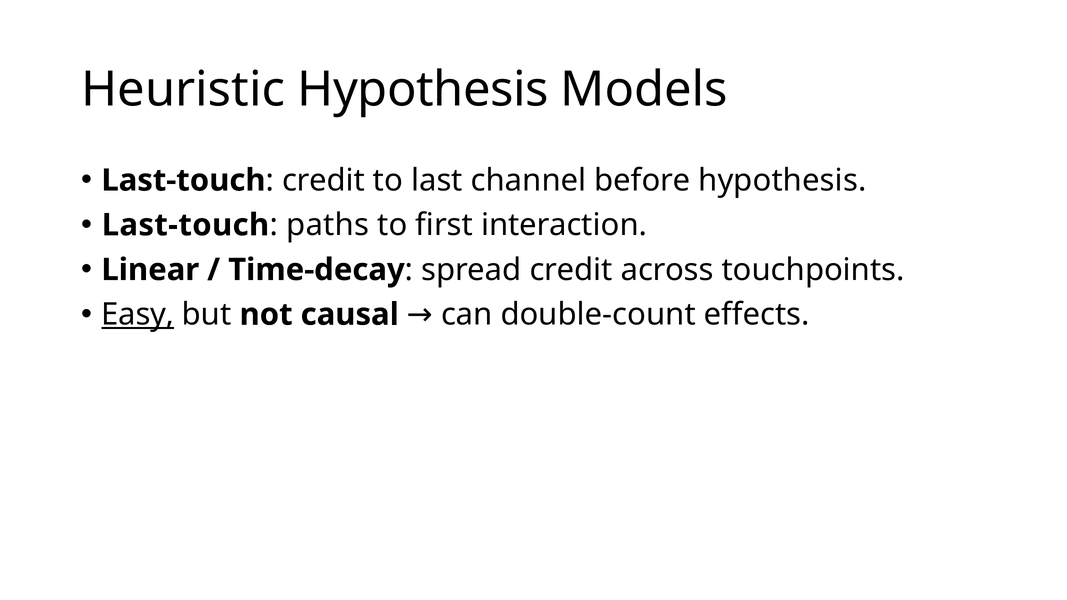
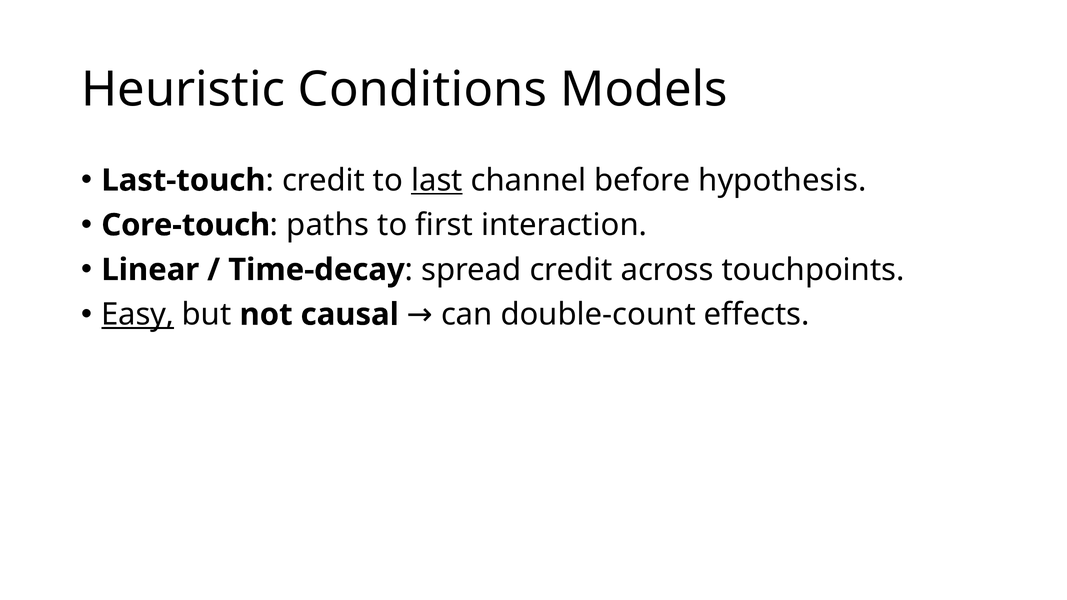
Heuristic Hypothesis: Hypothesis -> Conditions (423, 90)
last underline: none -> present (437, 180)
Last-touch: Last-touch -> Core-touch (186, 225)
